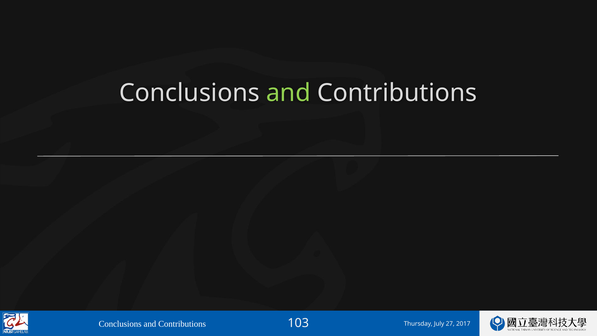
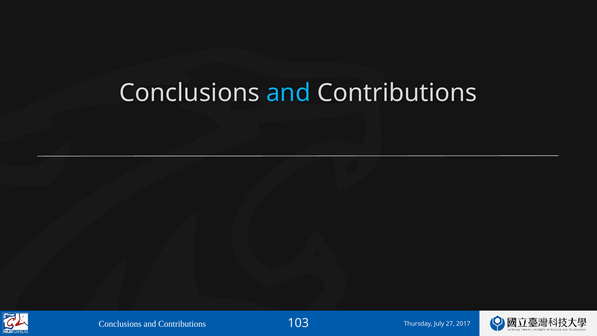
and colour: light green -> light blue (288, 93)
